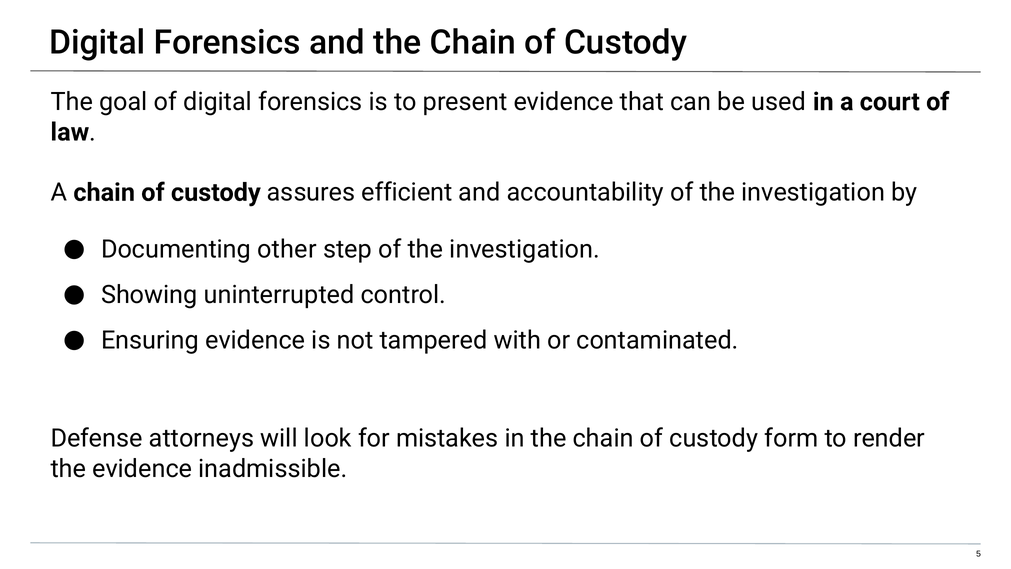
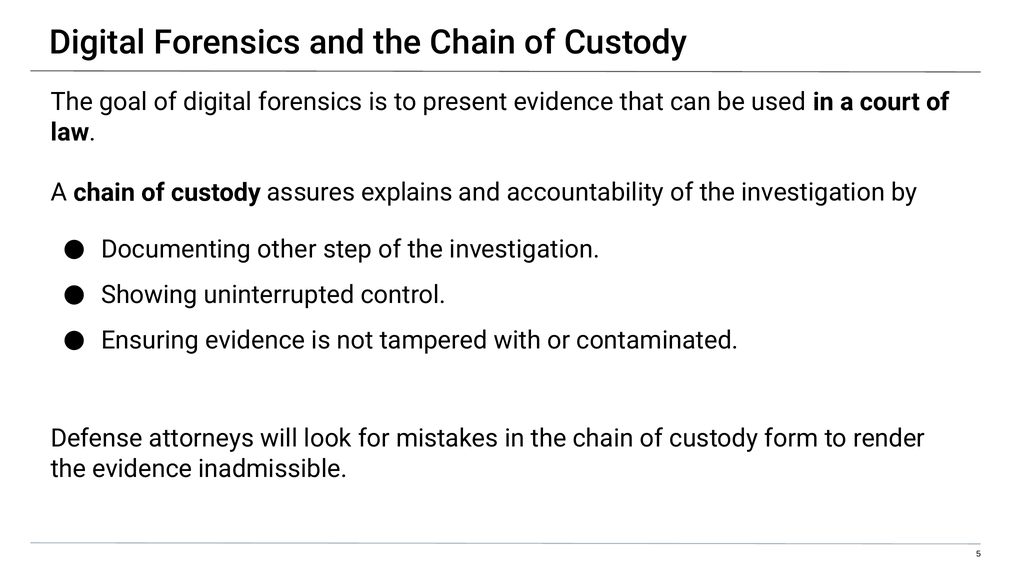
efficient: efficient -> explains (407, 192)
